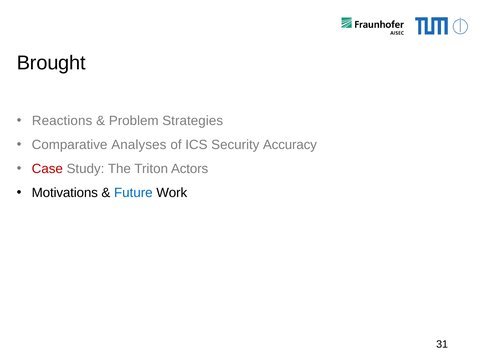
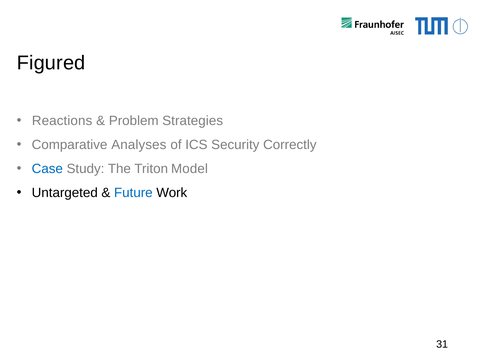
Brought: Brought -> Figured (51, 63)
Accuracy: Accuracy -> Correctly (290, 145)
Case colour: red -> blue (47, 169)
Actors: Actors -> Model (189, 169)
Motivations: Motivations -> Untargeted (65, 193)
